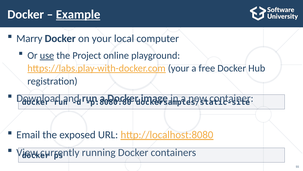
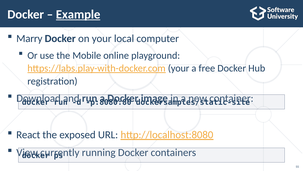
use underline: present -> none (47, 55)
Project: Project -> Mobile (87, 55)
Email: Email -> React (28, 134)
